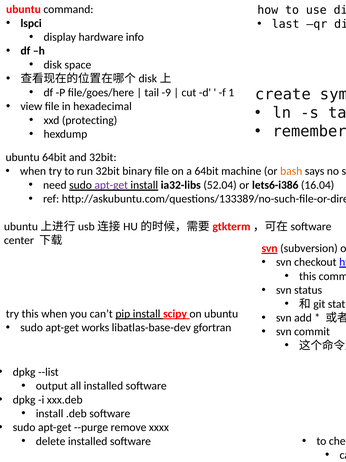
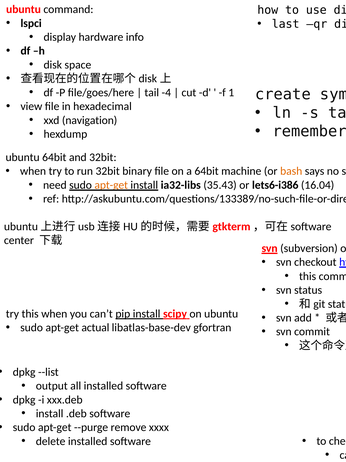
-9: -9 -> -4 (166, 92)
protecting: protecting -> navigation (90, 120)
apt-get colour: purple -> orange (111, 185)
52.04: 52.04 -> 35.43 (220, 185)
works: works -> actual (95, 327)
